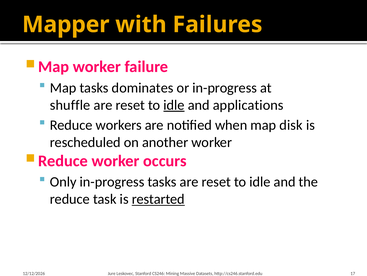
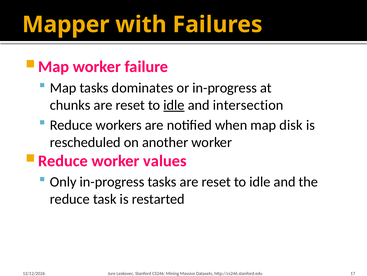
shuffle: shuffle -> chunks (70, 105)
applications: applications -> intersection (248, 105)
occurs: occurs -> values (165, 160)
restarted underline: present -> none (158, 199)
